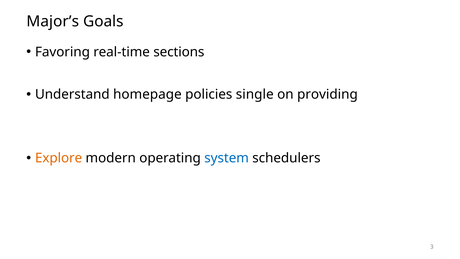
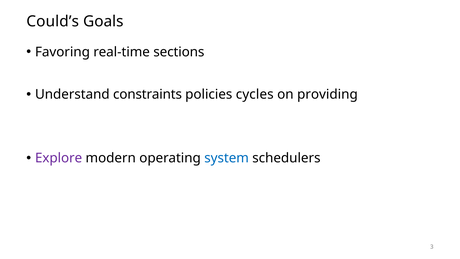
Major’s: Major’s -> Could’s (53, 21)
homepage: homepage -> constraints (147, 94)
single: single -> cycles (255, 94)
Explore colour: orange -> purple (59, 158)
